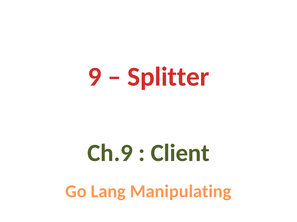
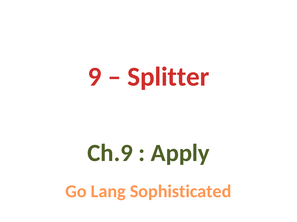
Client: Client -> Apply (180, 153)
Manipulating: Manipulating -> Sophisticated (181, 192)
